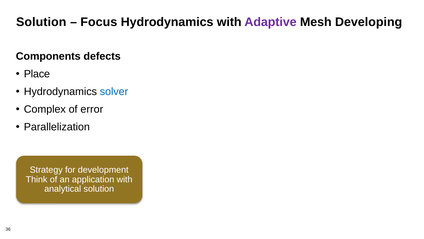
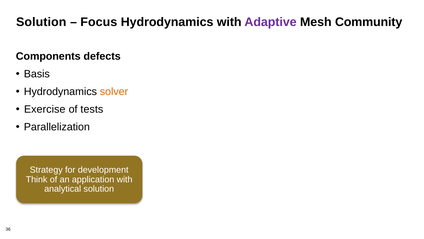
Developing: Developing -> Community (369, 22)
Place: Place -> Basis (37, 74)
solver colour: blue -> orange (114, 92)
Complex: Complex -> Exercise (45, 109)
error: error -> tests (92, 109)
